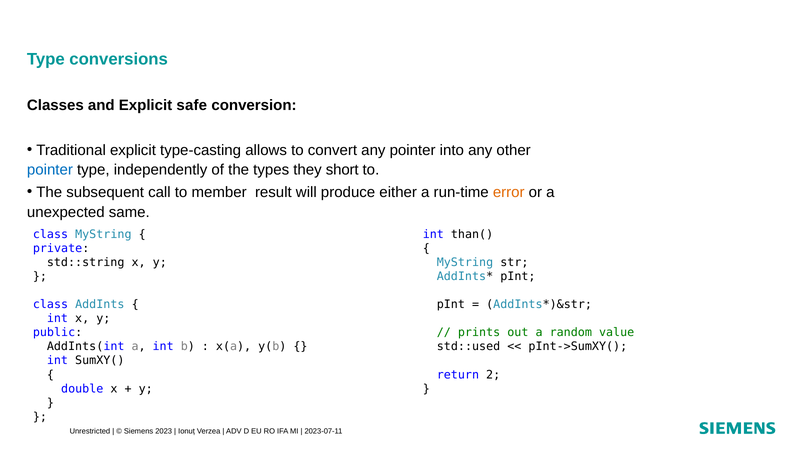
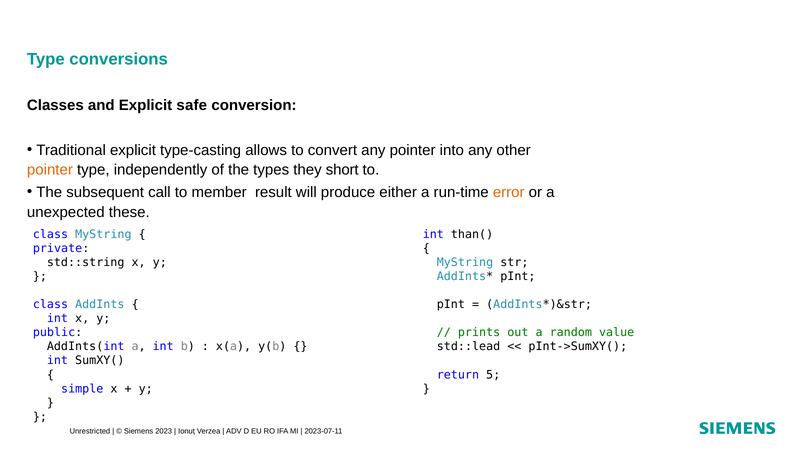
pointer colour: blue -> orange (50, 170)
same: same -> these (129, 212)
std::used: std::used -> std::lead (469, 347)
2: 2 -> 5 (493, 375)
double: double -> simple (82, 389)
